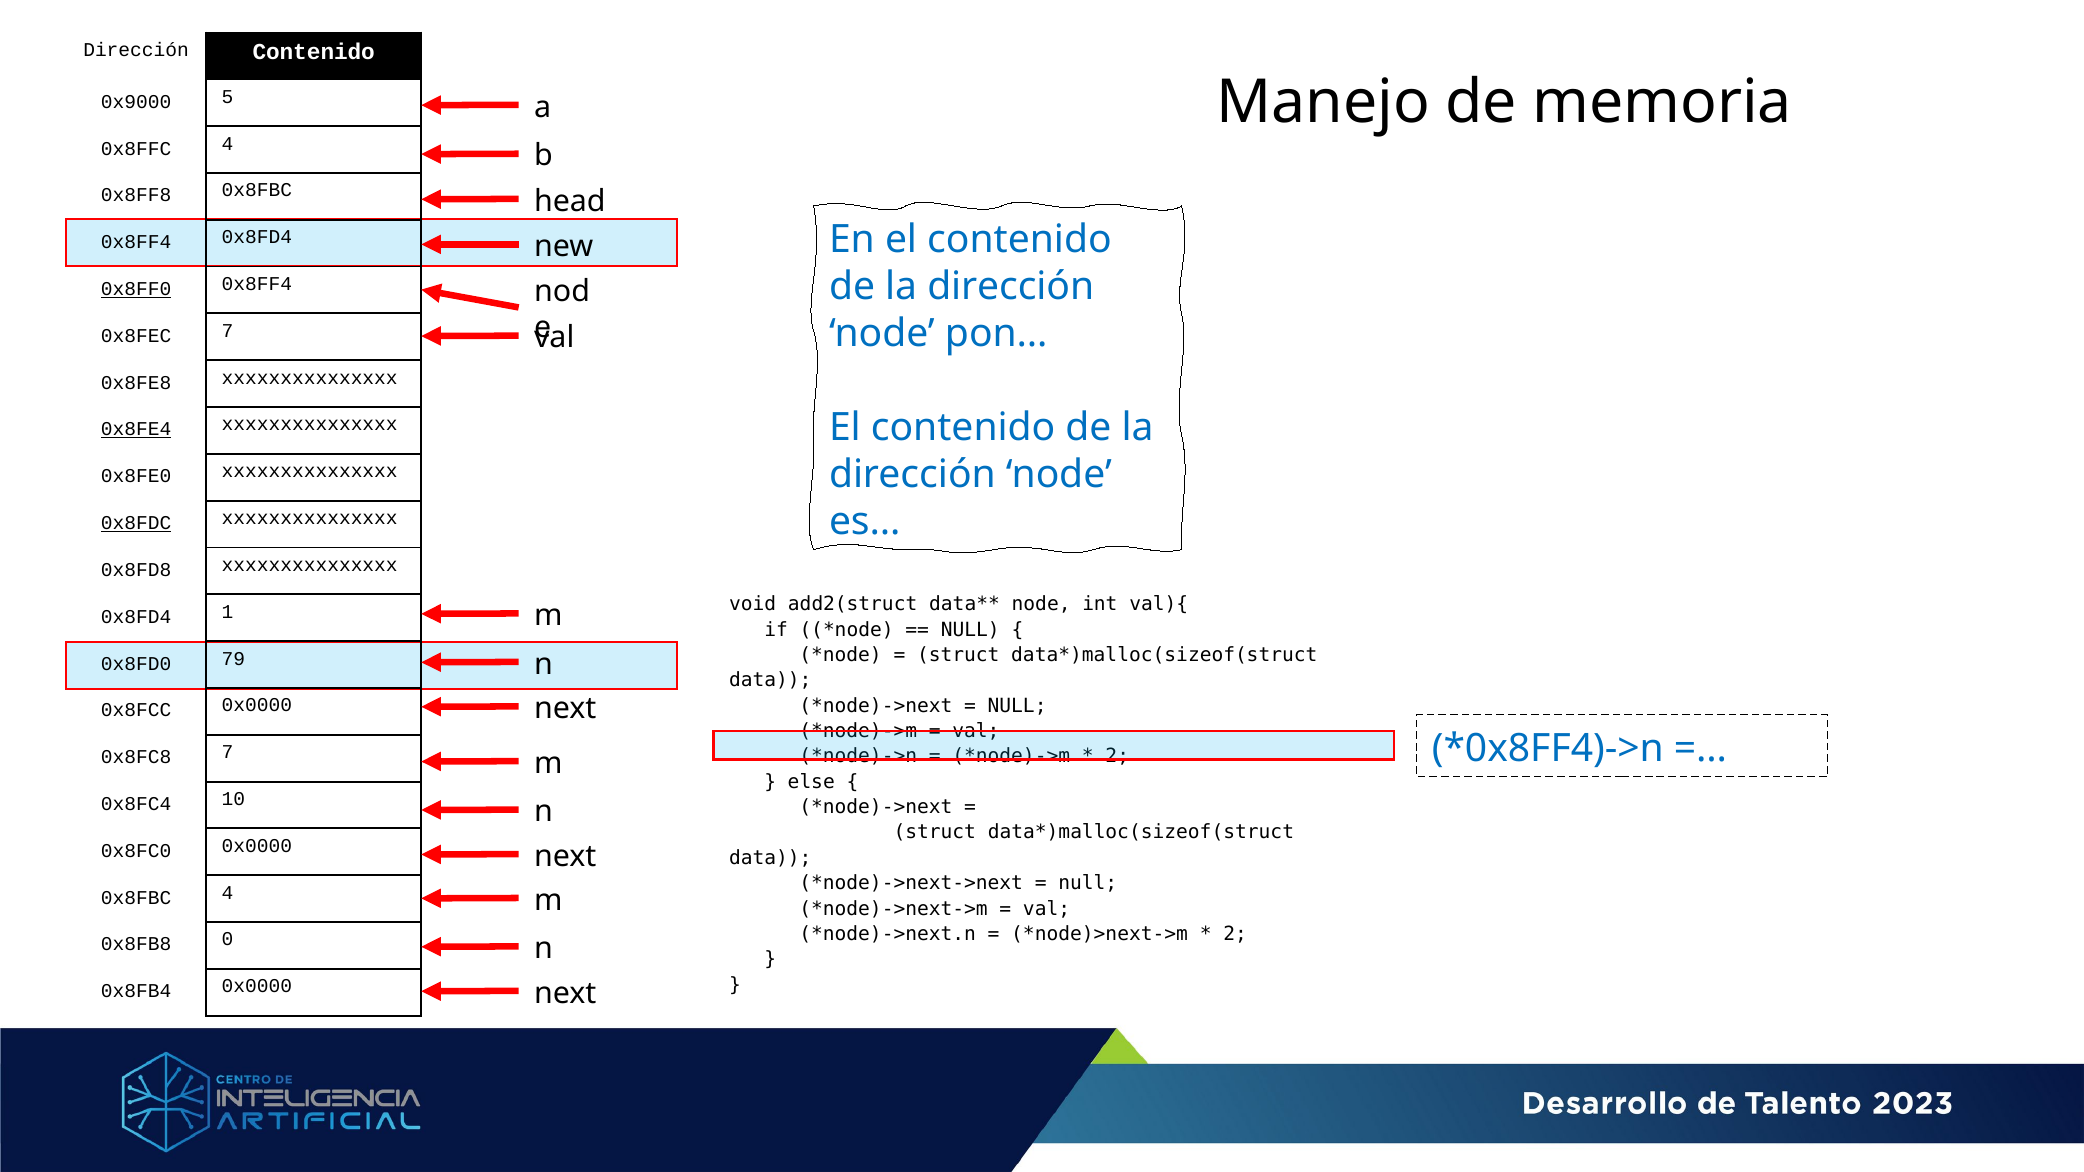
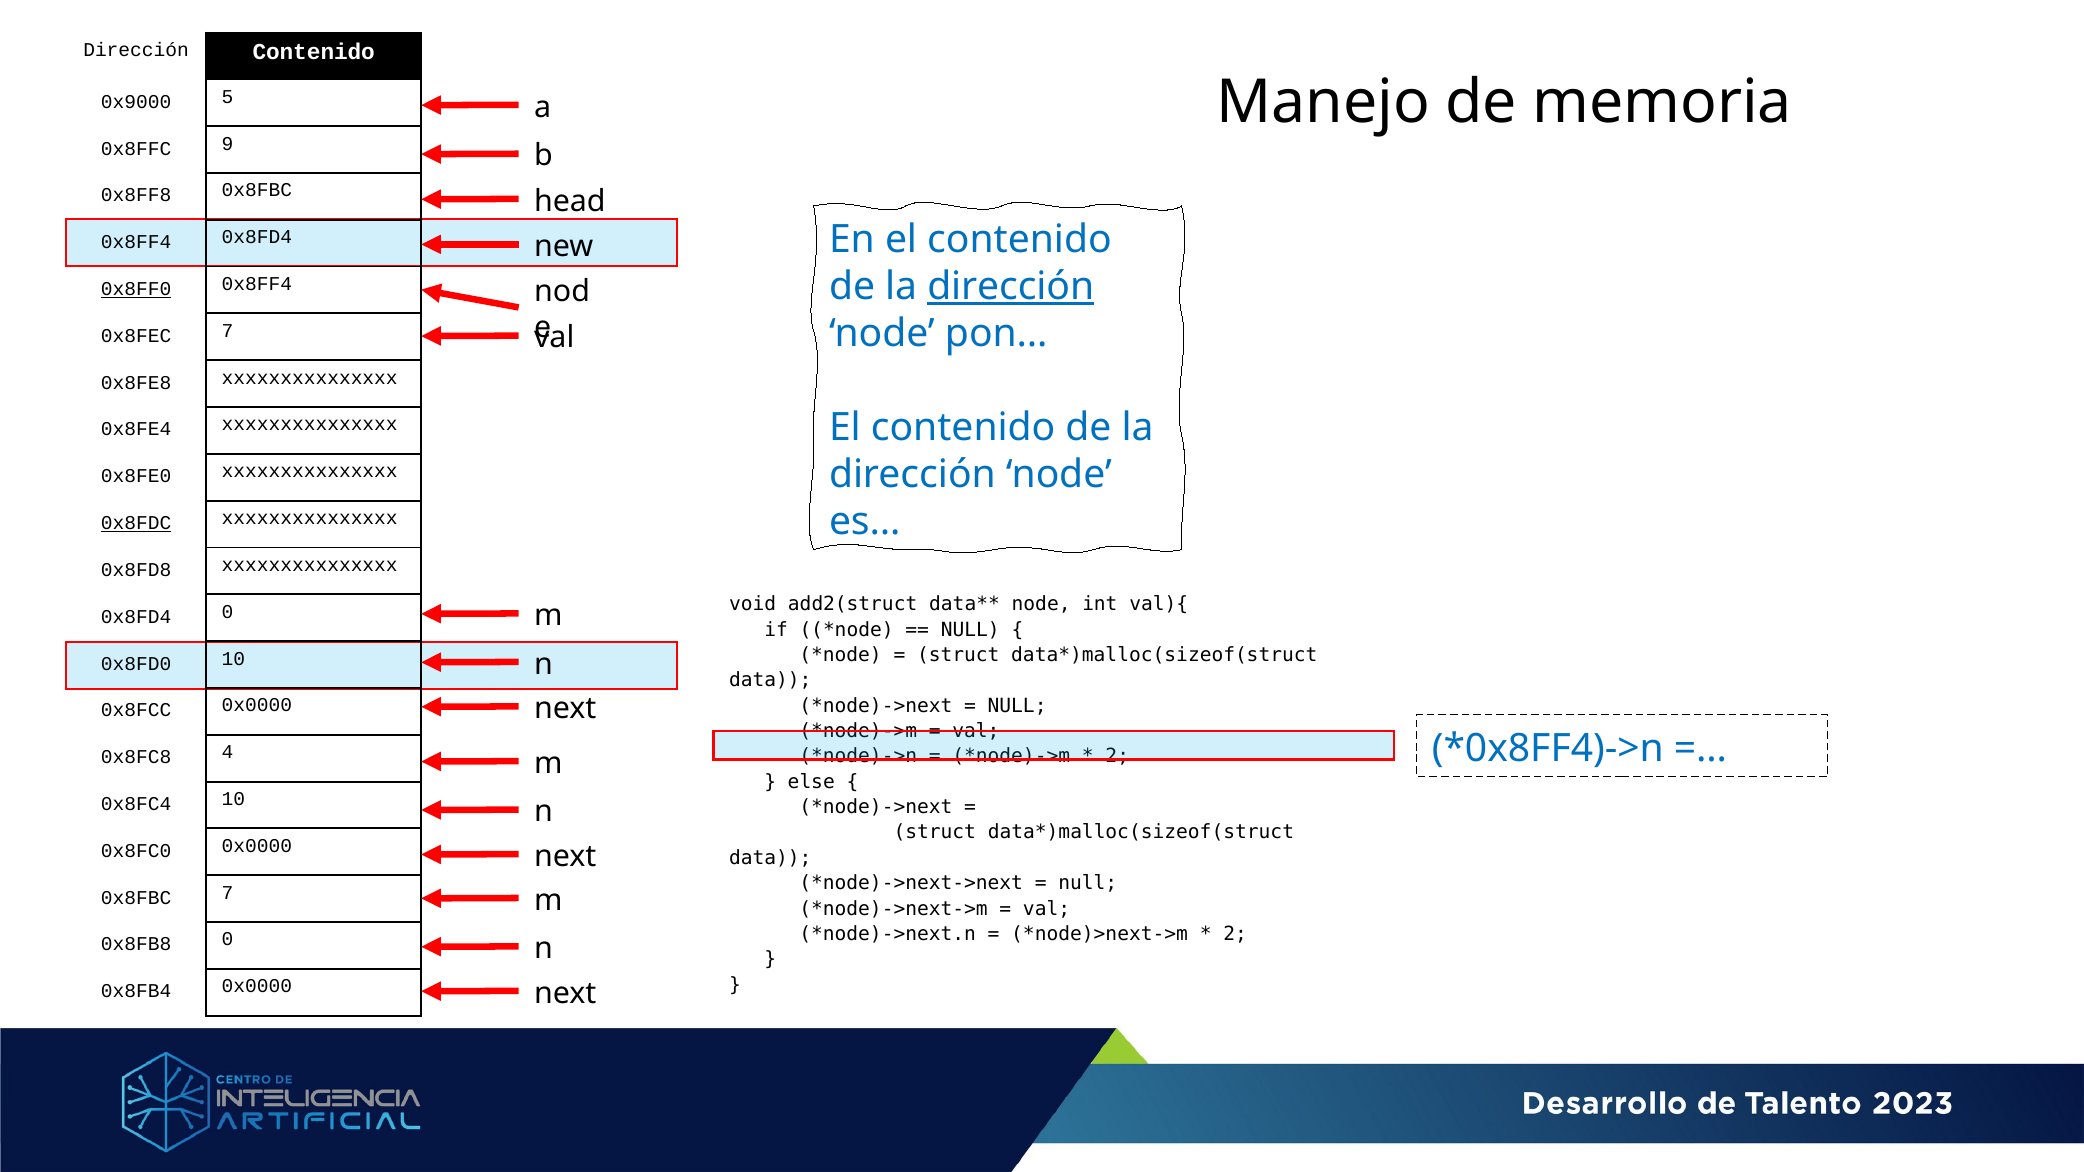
0x8FFC 4: 4 -> 9 (228, 144)
dirección underline: none -> present (1011, 287)
0x8FE4 underline: present -> none (136, 430)
0x8FD4 1: 1 -> 0 (228, 612)
0x8FD0 79: 79 -> 10 (233, 659)
0x8FC8 7: 7 -> 4 (228, 752)
0x8FBC 4: 4 -> 7 (228, 893)
